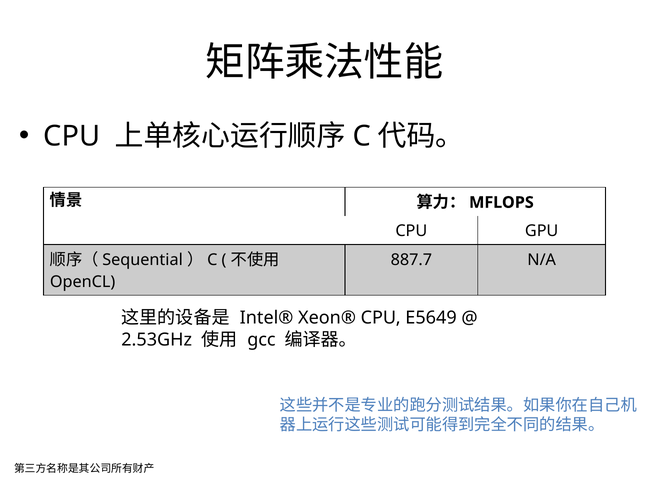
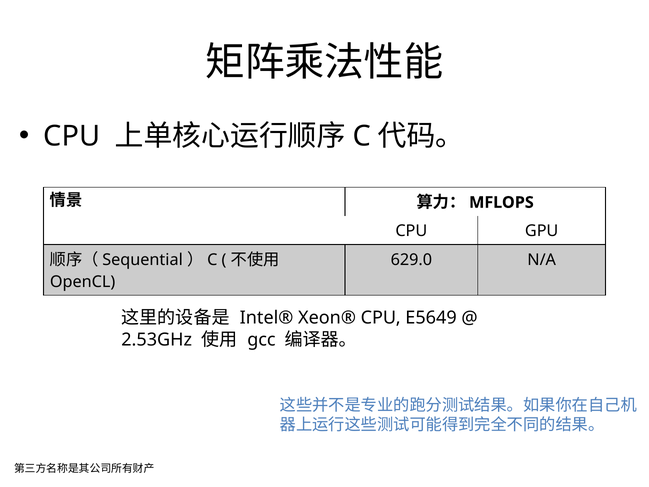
887.7: 887.7 -> 629.0 (411, 260)
